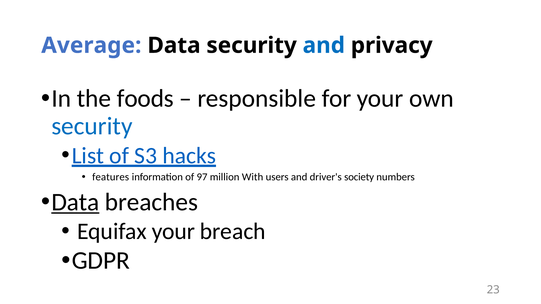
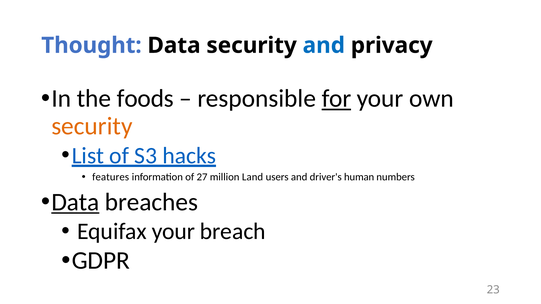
Average: Average -> Thought (91, 45)
for underline: none -> present (336, 99)
security colour: blue -> orange (92, 126)
97: 97 -> 27 (202, 177)
With: With -> Land (253, 177)
society: society -> human (359, 177)
